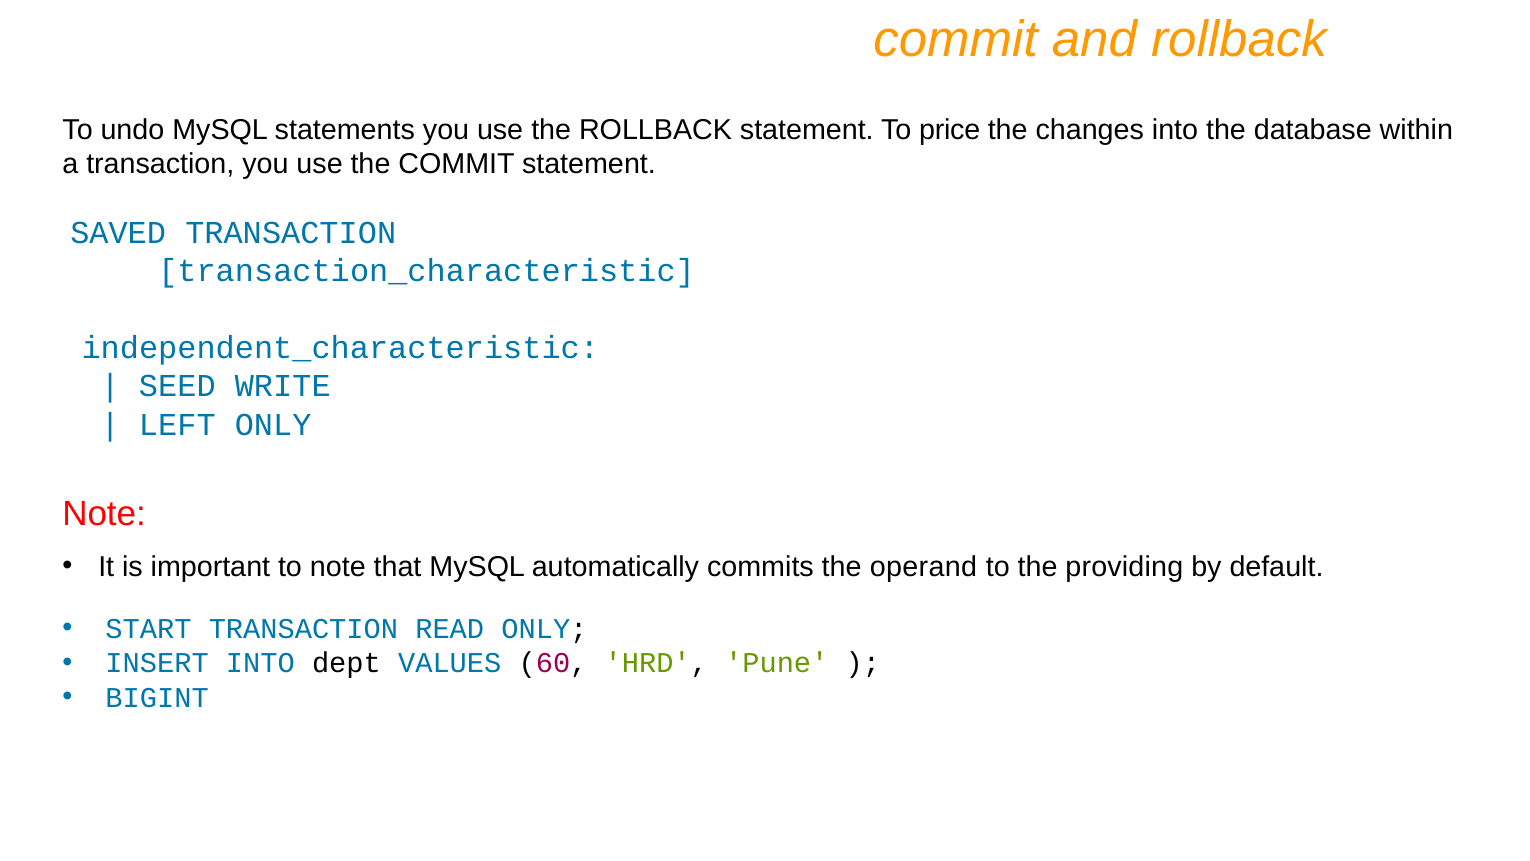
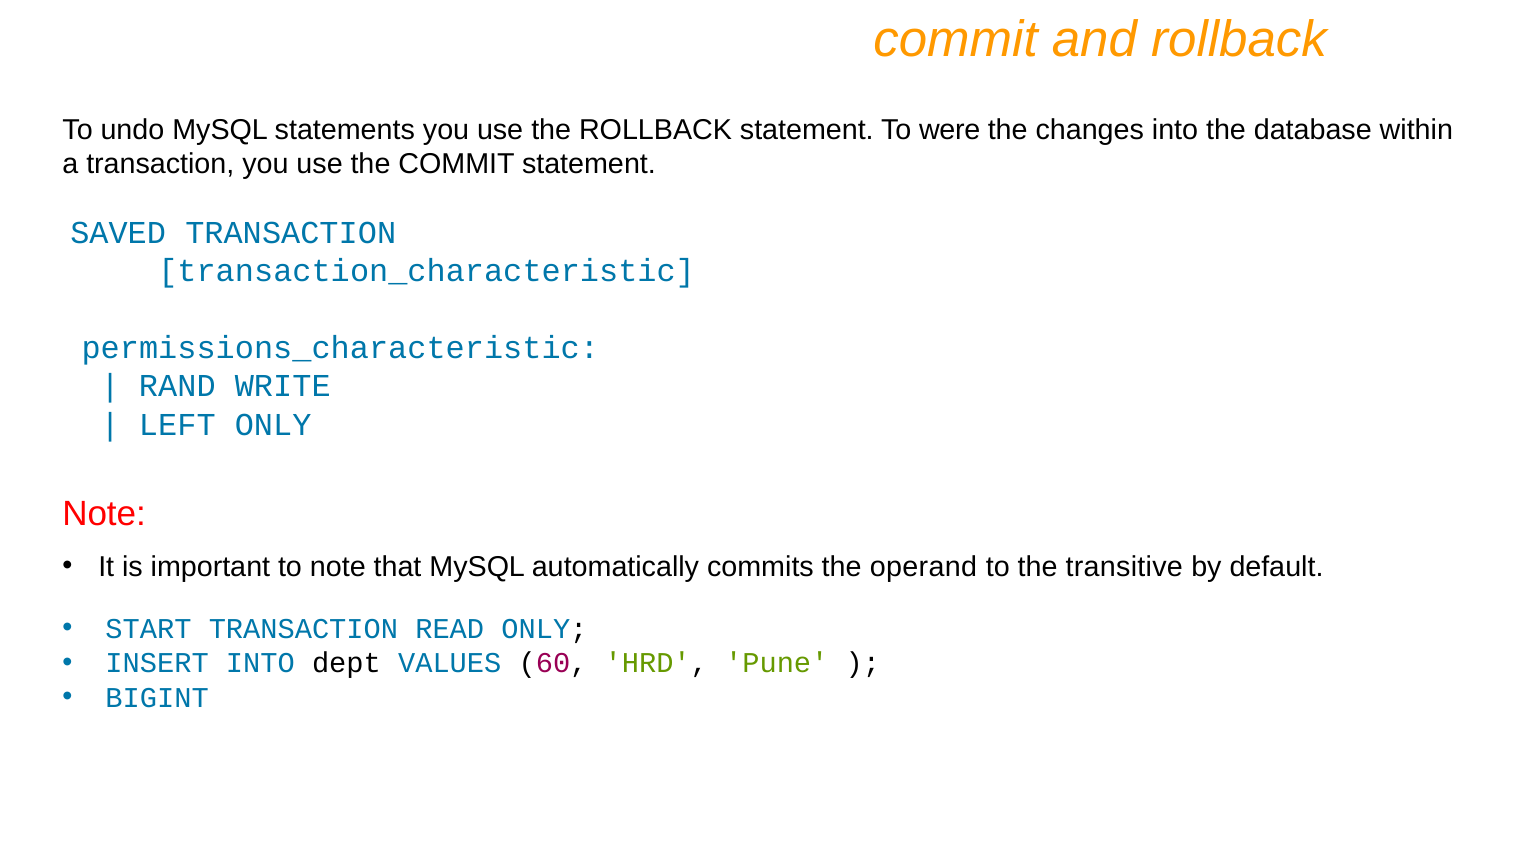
price: price -> were (950, 130)
independent_characteristic: independent_characteristic -> permissions_characteristic (340, 348)
SEED: SEED -> RAND (177, 386)
providing: providing -> transitive (1124, 567)
